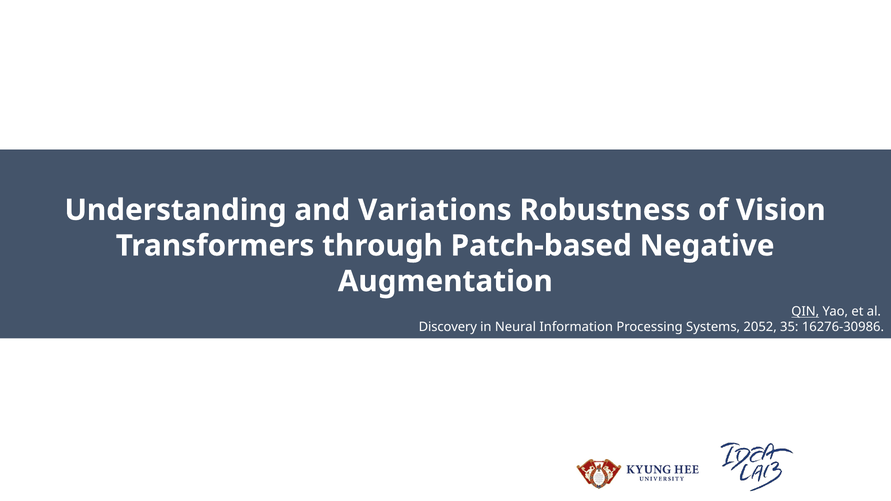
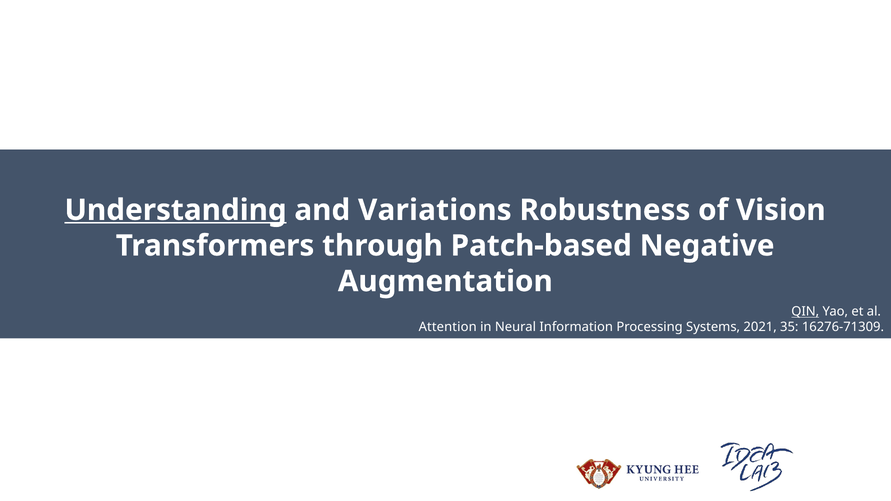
Understanding underline: none -> present (176, 210)
Discovery: Discovery -> Attention (448, 327)
2052: 2052 -> 2021 (760, 327)
16276-30986: 16276-30986 -> 16276-71309 (843, 327)
